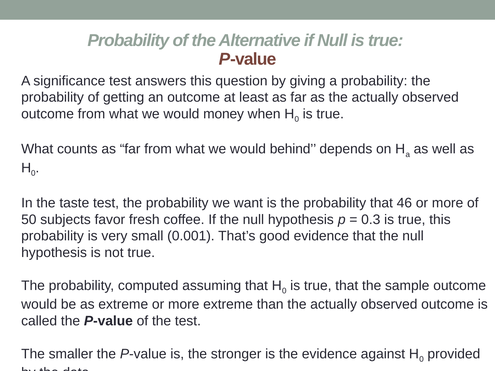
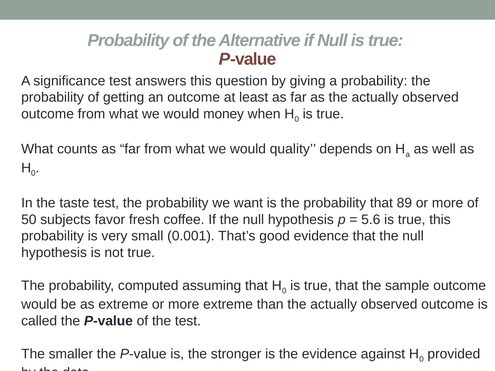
behind: behind -> quality (293, 149)
46: 46 -> 89 (404, 203)
0.3: 0.3 -> 5.6 (371, 220)
